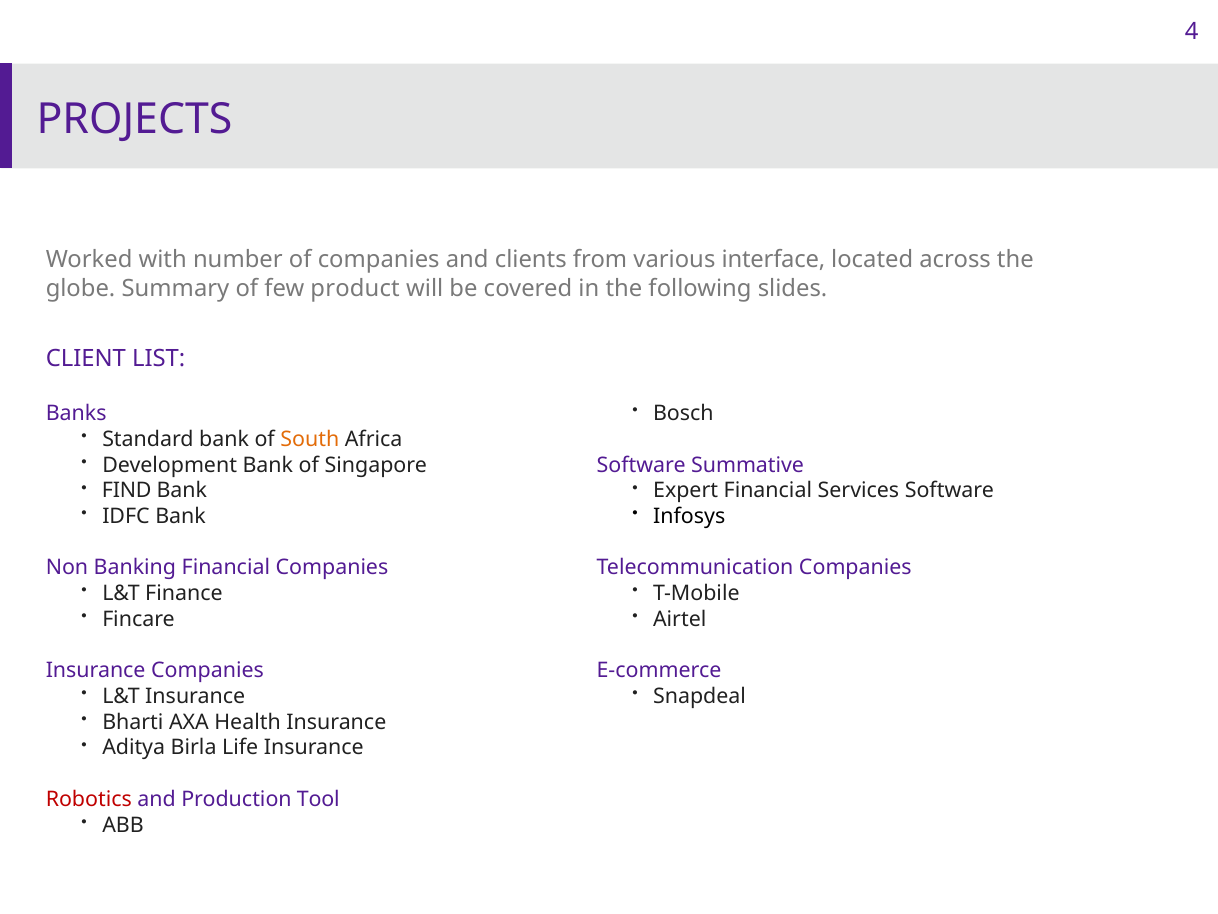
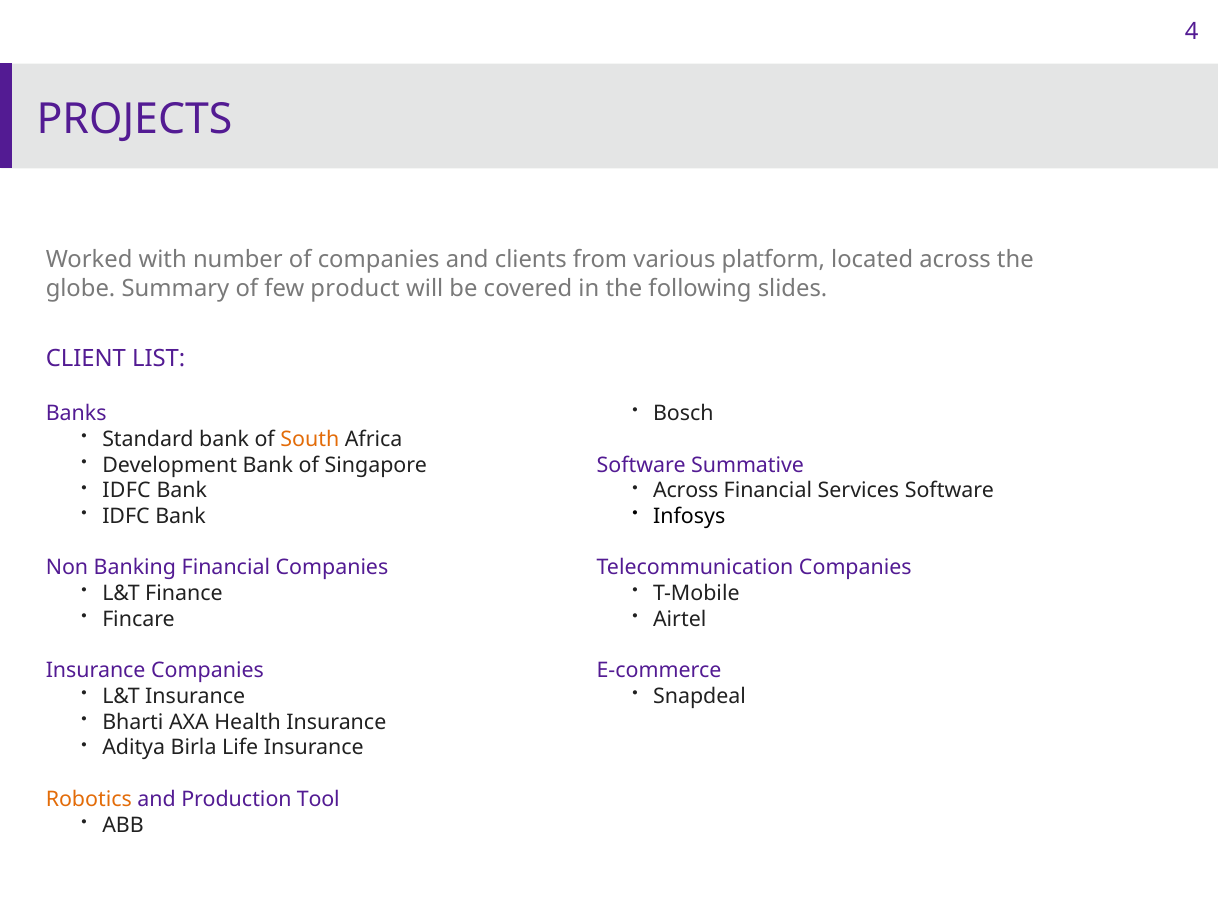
interface: interface -> platform (773, 260)
FIND: FIND -> IDFC (127, 491)
Expert: Expert -> Across (686, 491)
Robotics colour: red -> orange (89, 799)
